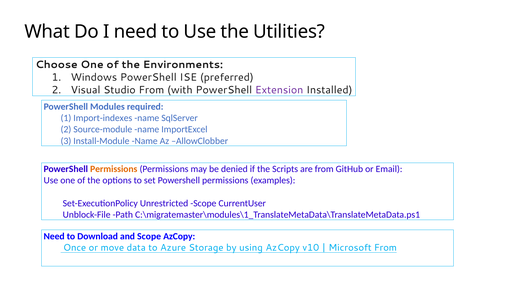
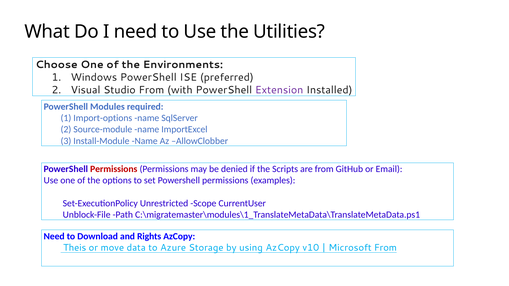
Import-indexes: Import-indexes -> Import-options (103, 118)
Permissions colour: orange -> red (114, 169)
and Scope: Scope -> Rights (149, 237)
Once: Once -> Theis (75, 248)
